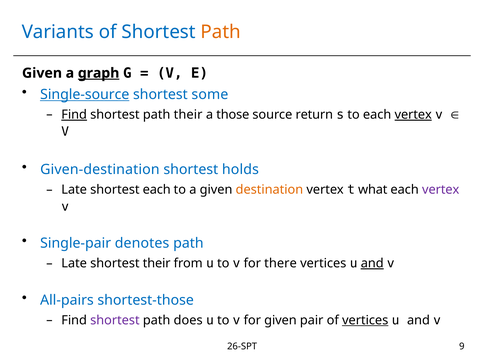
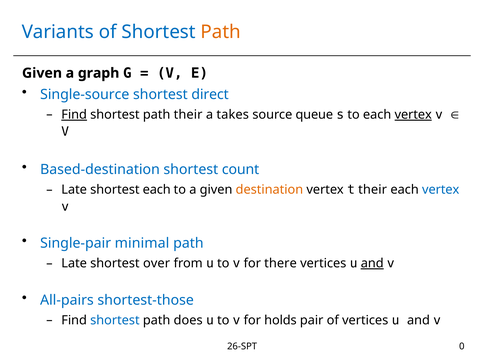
graph underline: present -> none (99, 73)
Single-source underline: present -> none (85, 95)
some: some -> direct (210, 95)
those: those -> takes (233, 115)
return: return -> queue (314, 115)
Given-destination: Given-destination -> Based-destination (100, 170)
holds: holds -> count (241, 170)
t what: what -> their (373, 190)
vertex colour: purple -> blue (441, 190)
denotes: denotes -> minimal (142, 243)
shortest their: their -> over (157, 263)
shortest colour: purple -> blue (115, 320)
for given: given -> holds (280, 320)
vertices underline: present -> none (365, 320)
9: 9 -> 0 (462, 347)
